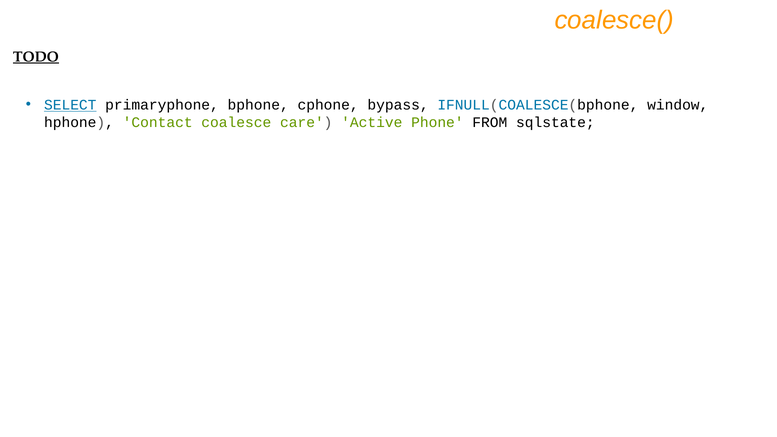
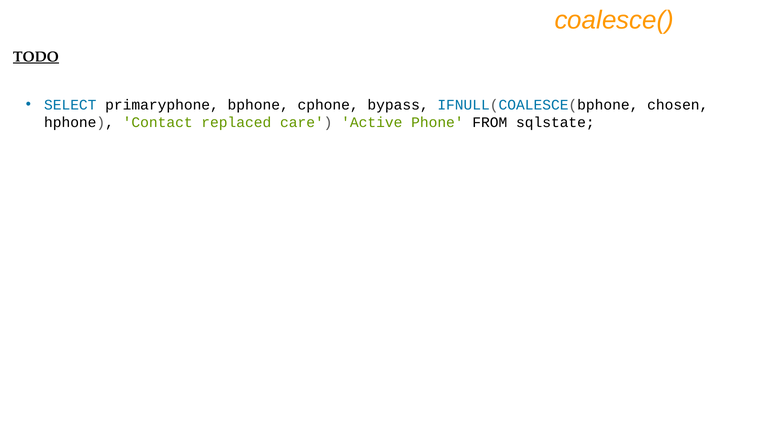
SELECT underline: present -> none (70, 105)
window: window -> chosen (678, 105)
coalesce: coalesce -> replaced (236, 122)
